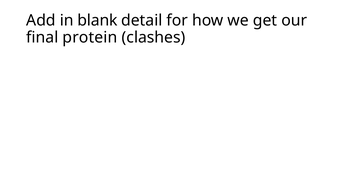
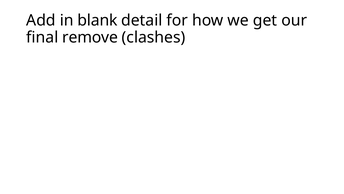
protein: protein -> remove (90, 37)
